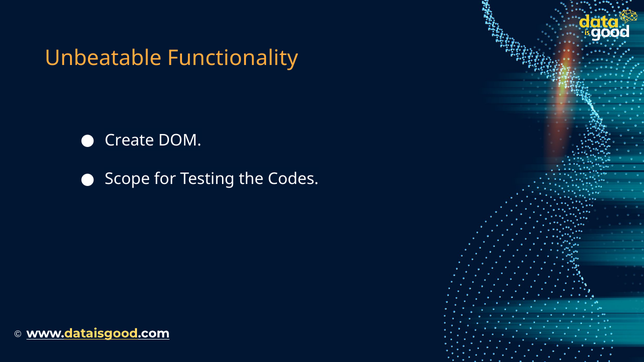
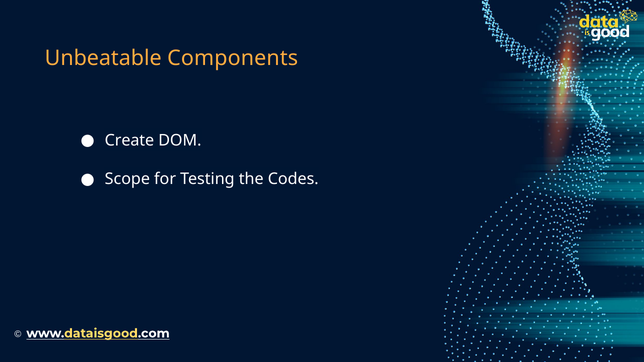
Functionality: Functionality -> Components (233, 58)
